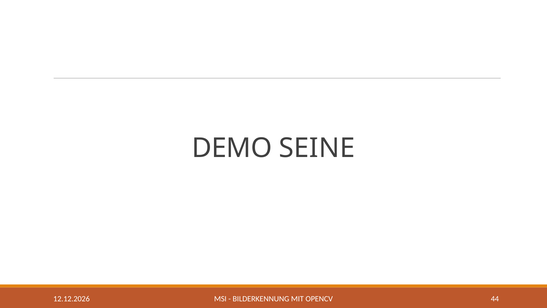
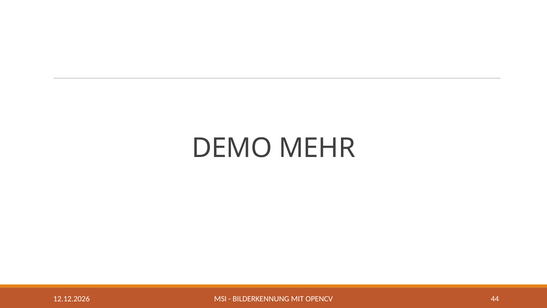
SEINE: SEINE -> MEHR (317, 148)
